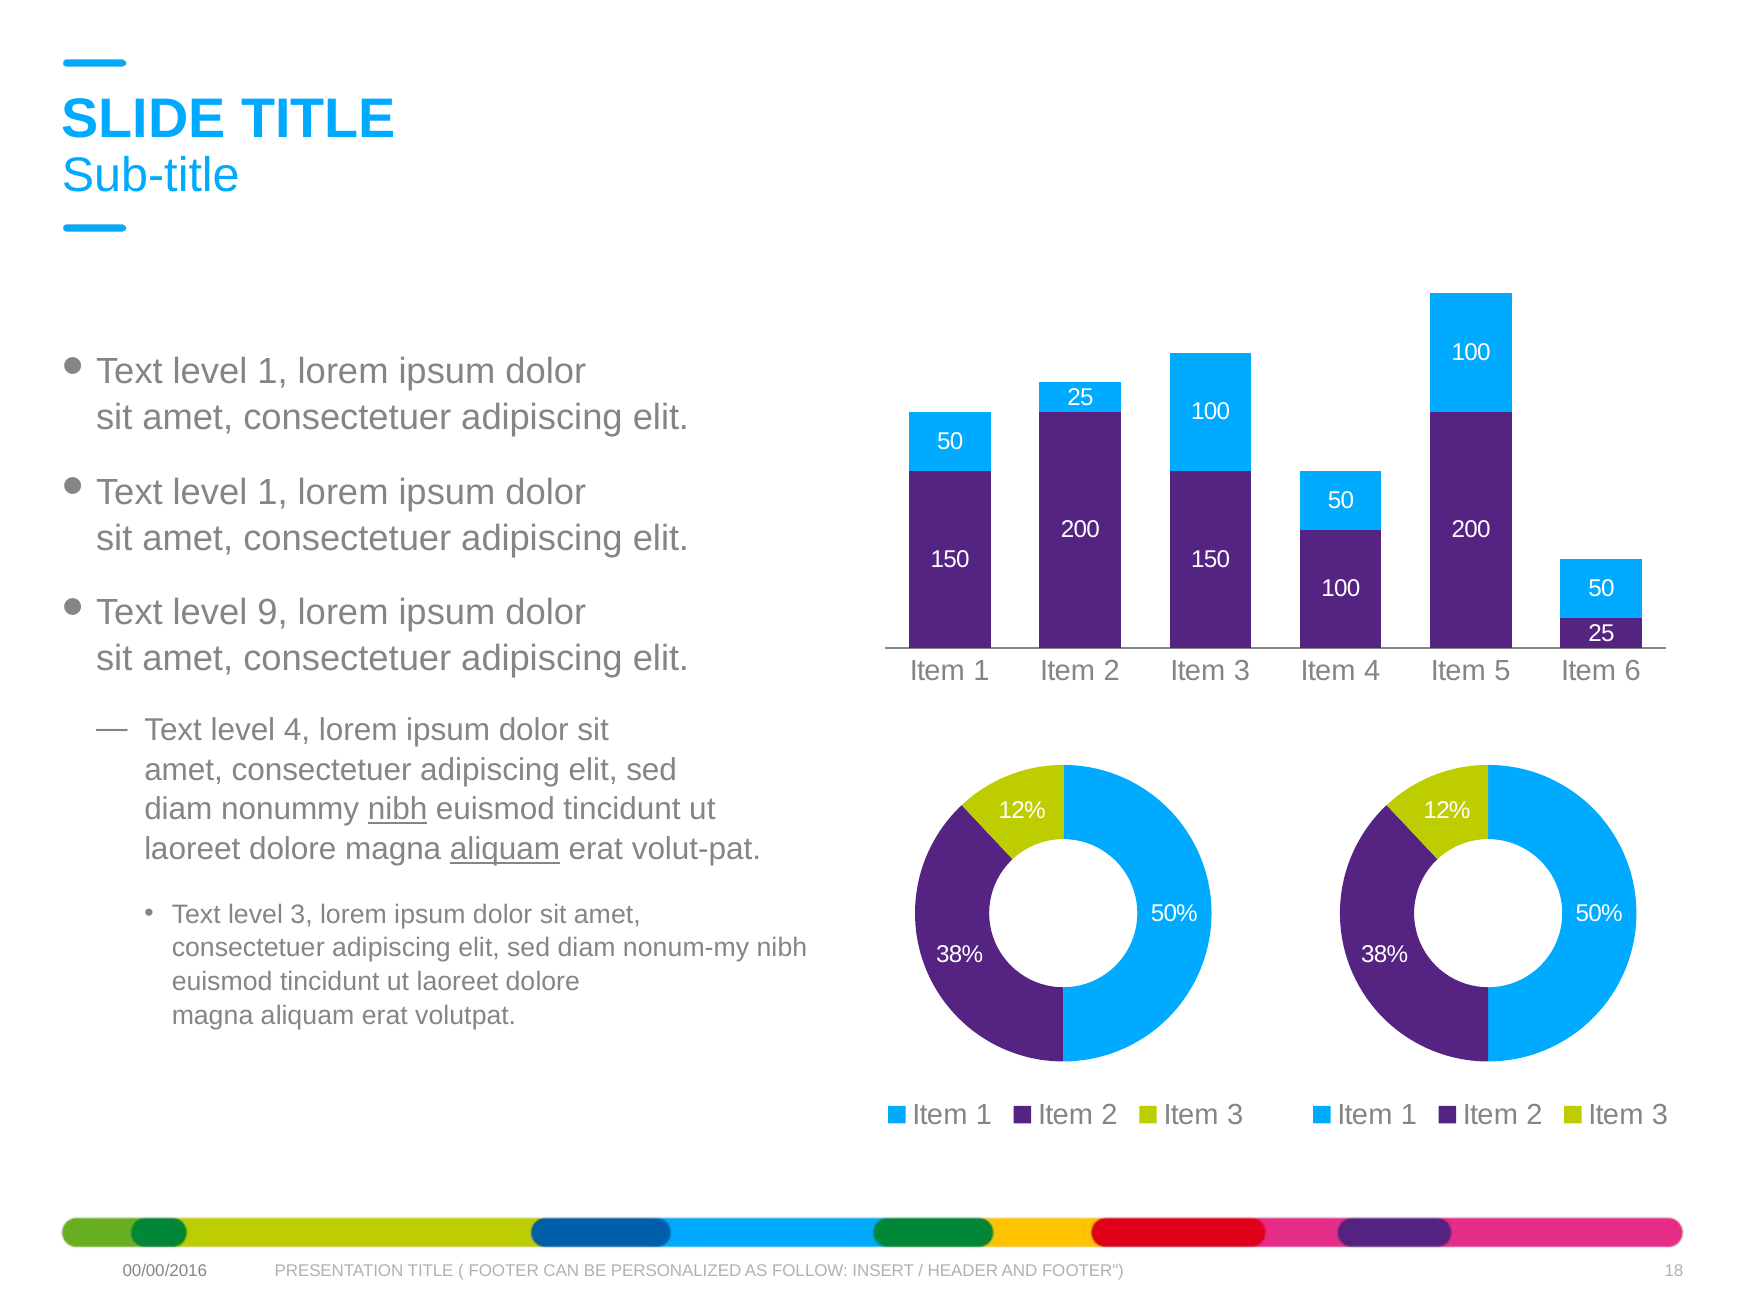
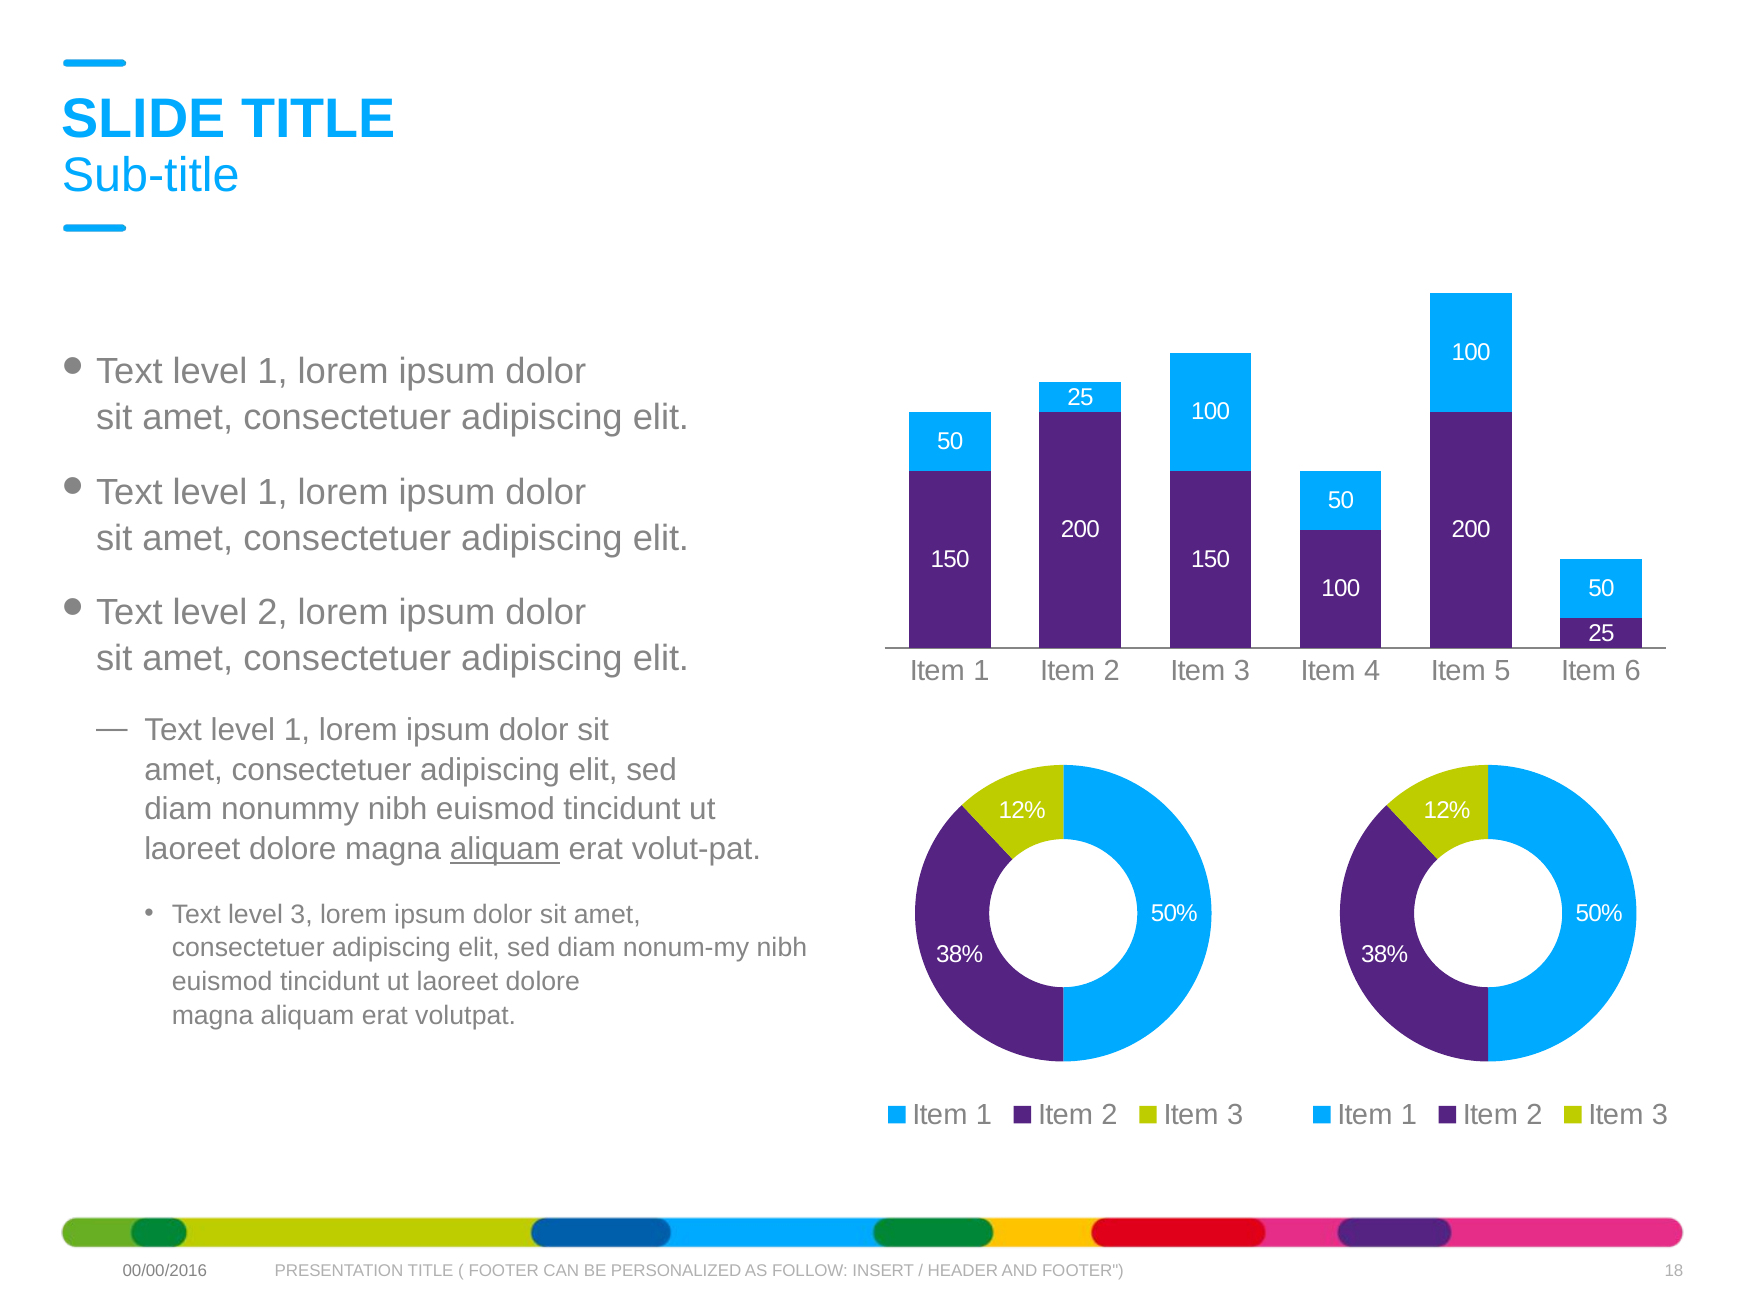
level 9: 9 -> 2 (272, 613)
Text level 4: 4 -> 1 (297, 730)
nibh underline: present -> none (398, 809)
